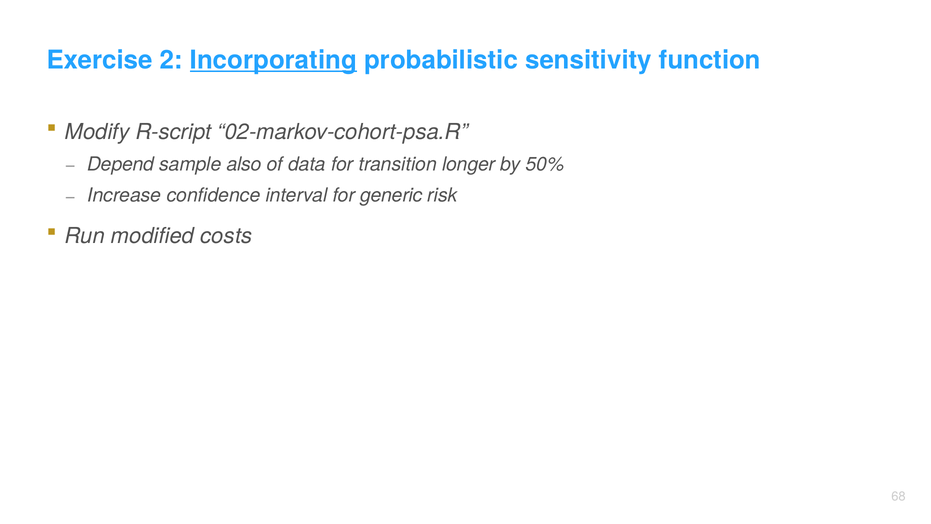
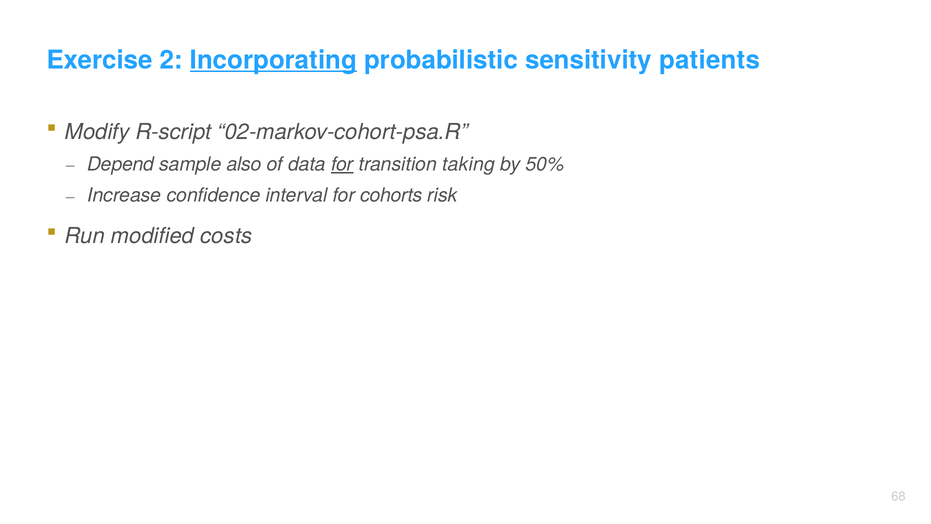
function: function -> patients (710, 60)
for underline: none -> present (342, 164)
longer: longer -> taking (469, 164)
generic: generic -> cohorts (391, 195)
